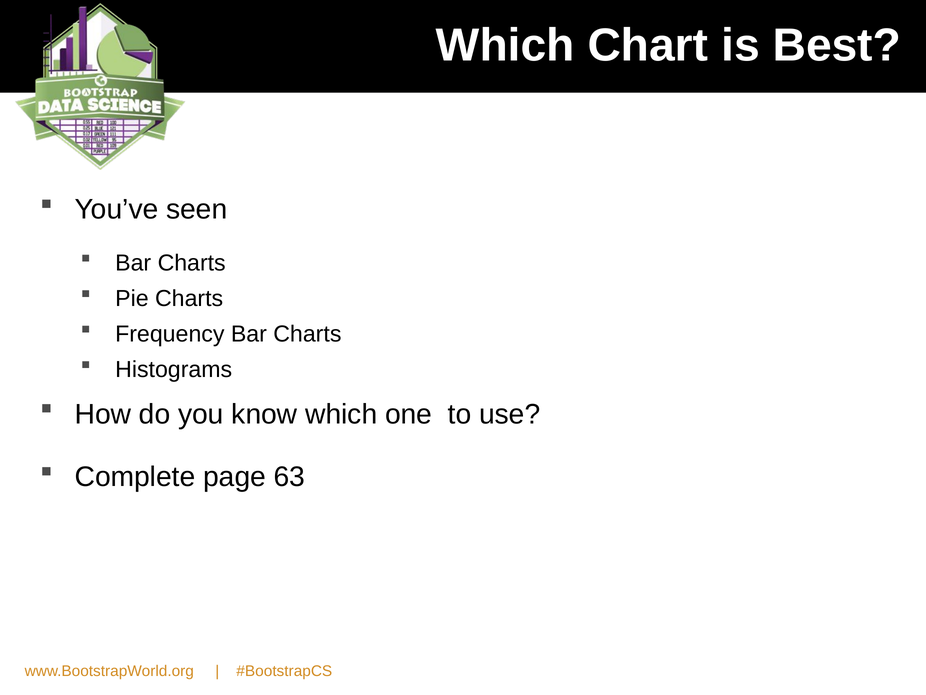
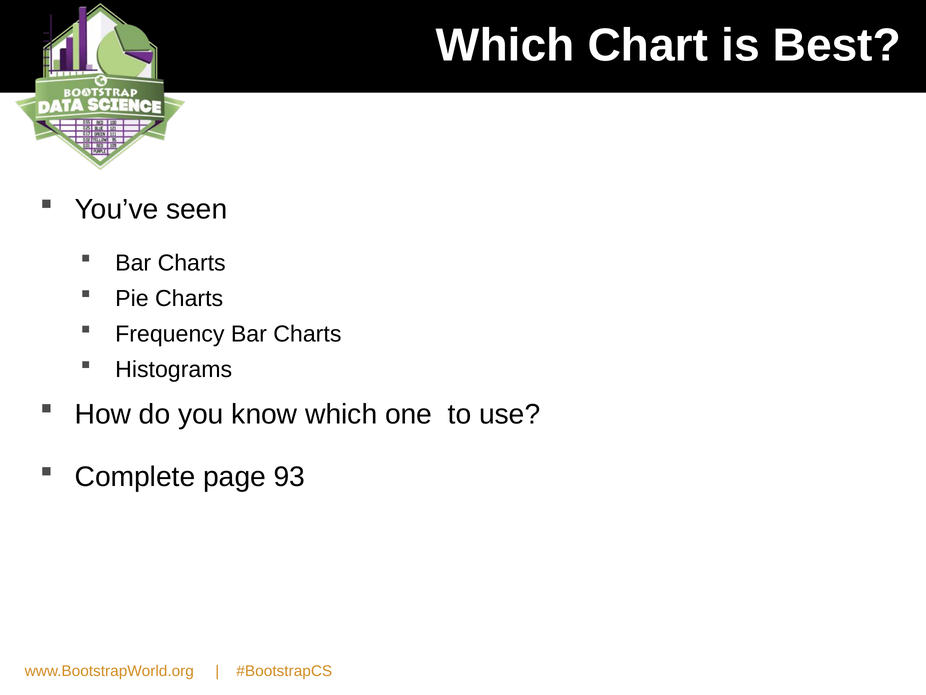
63: 63 -> 93 (289, 477)
